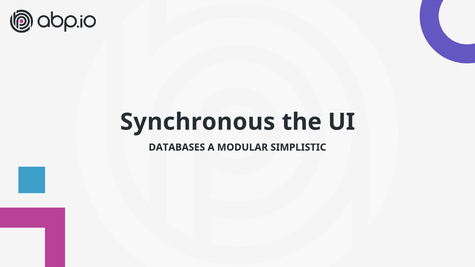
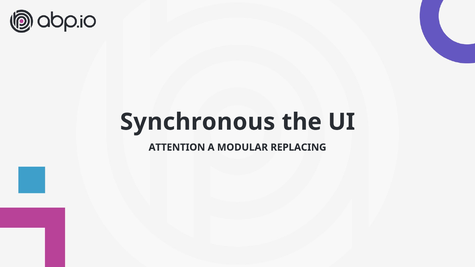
DATABASES: DATABASES -> ATTENTION (177, 147)
SIMPLISTIC: SIMPLISTIC -> REPLACING (298, 147)
